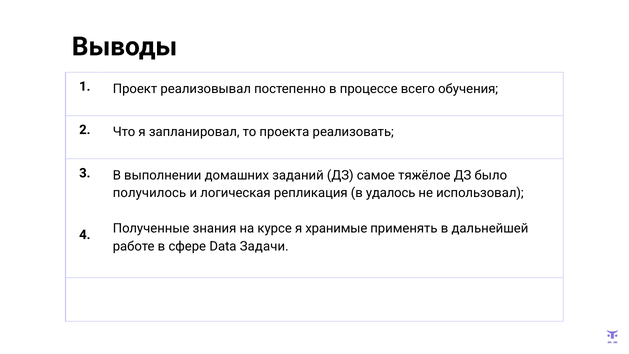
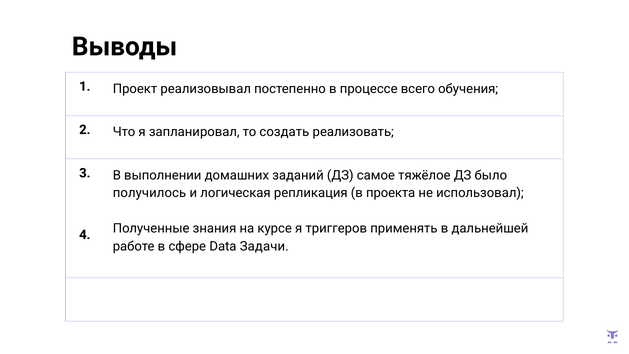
проекта: проекта -> создать (284, 132)
удалось: удалось -> проекта (391, 193)
хранимые: хранимые -> триггеров (336, 228)
